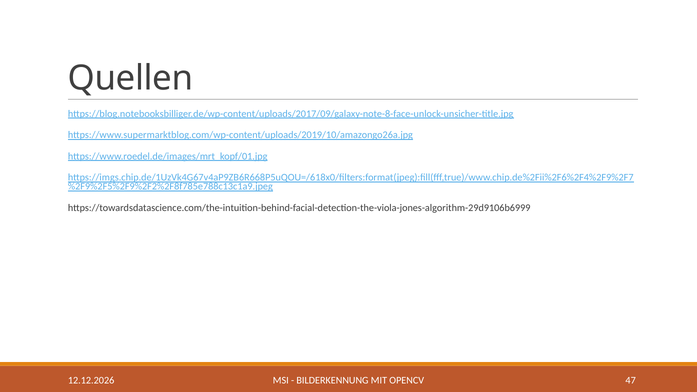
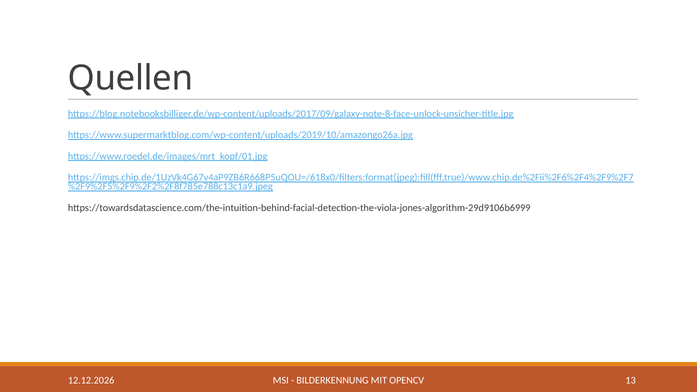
47: 47 -> 13 (631, 380)
